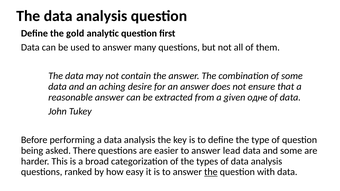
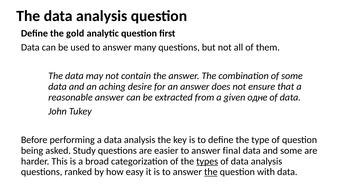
There: There -> Study (84, 151)
lead: lead -> final (232, 151)
types underline: none -> present (207, 161)
